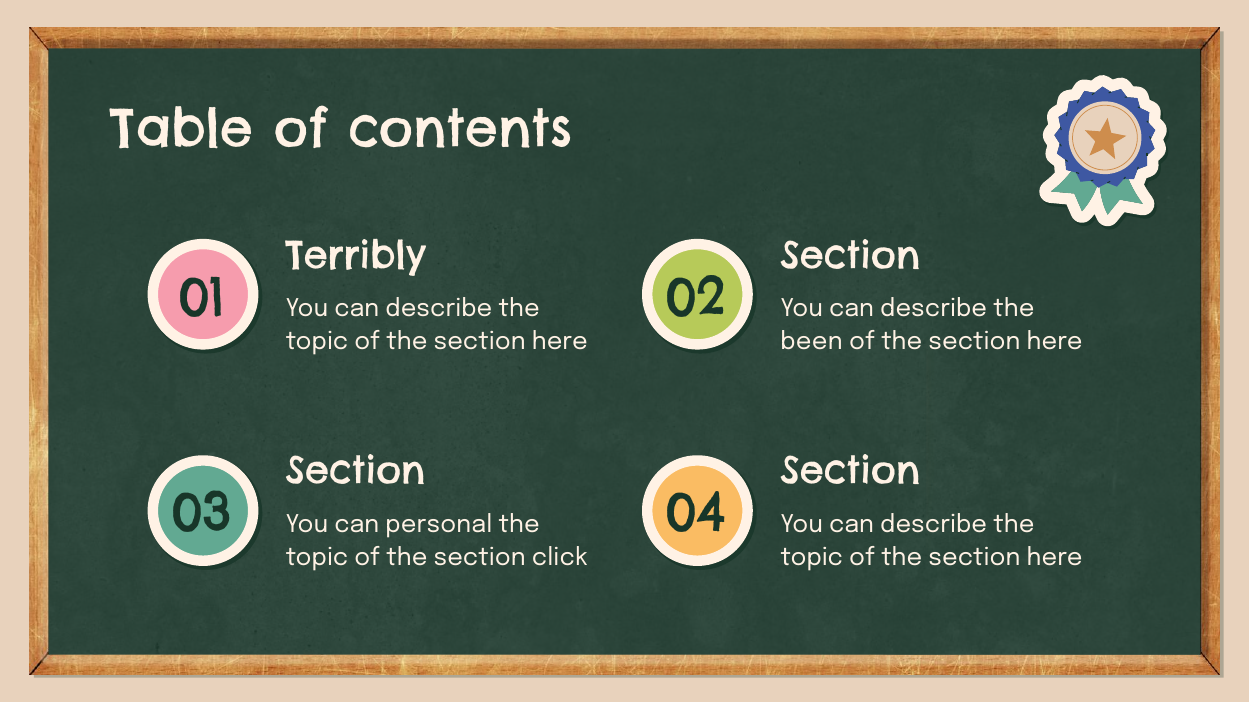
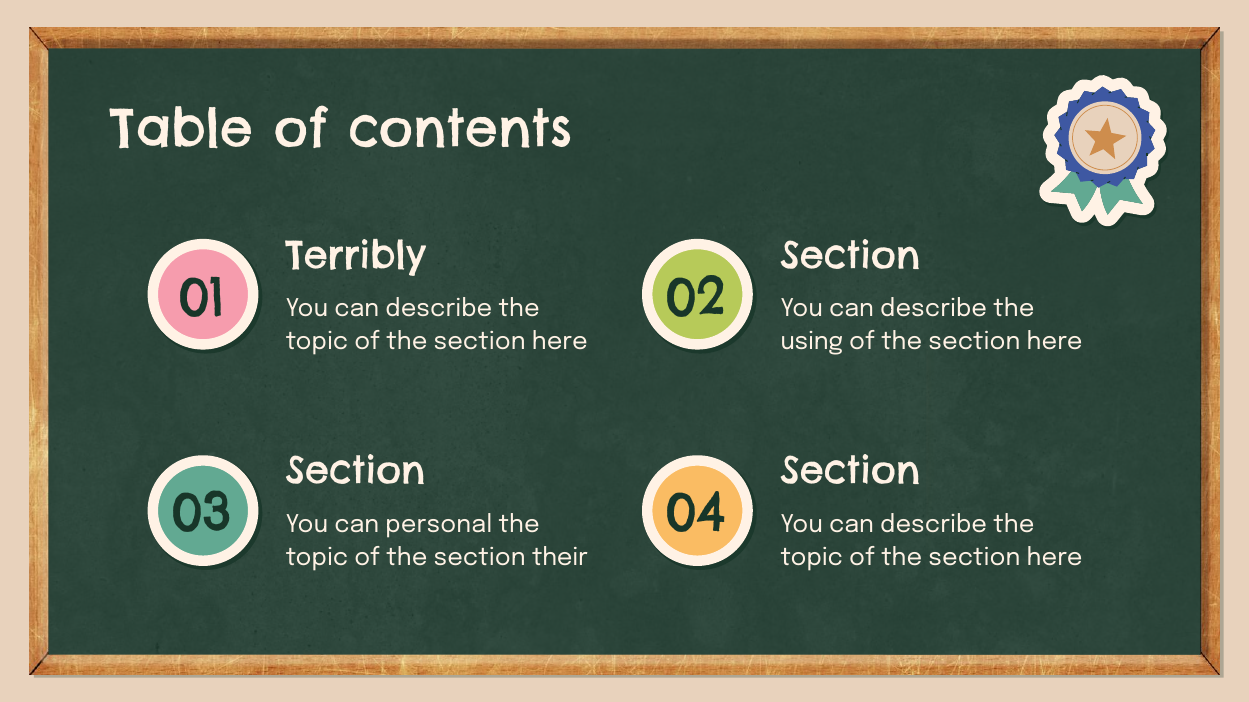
been: been -> using (812, 342)
click: click -> their (560, 558)
